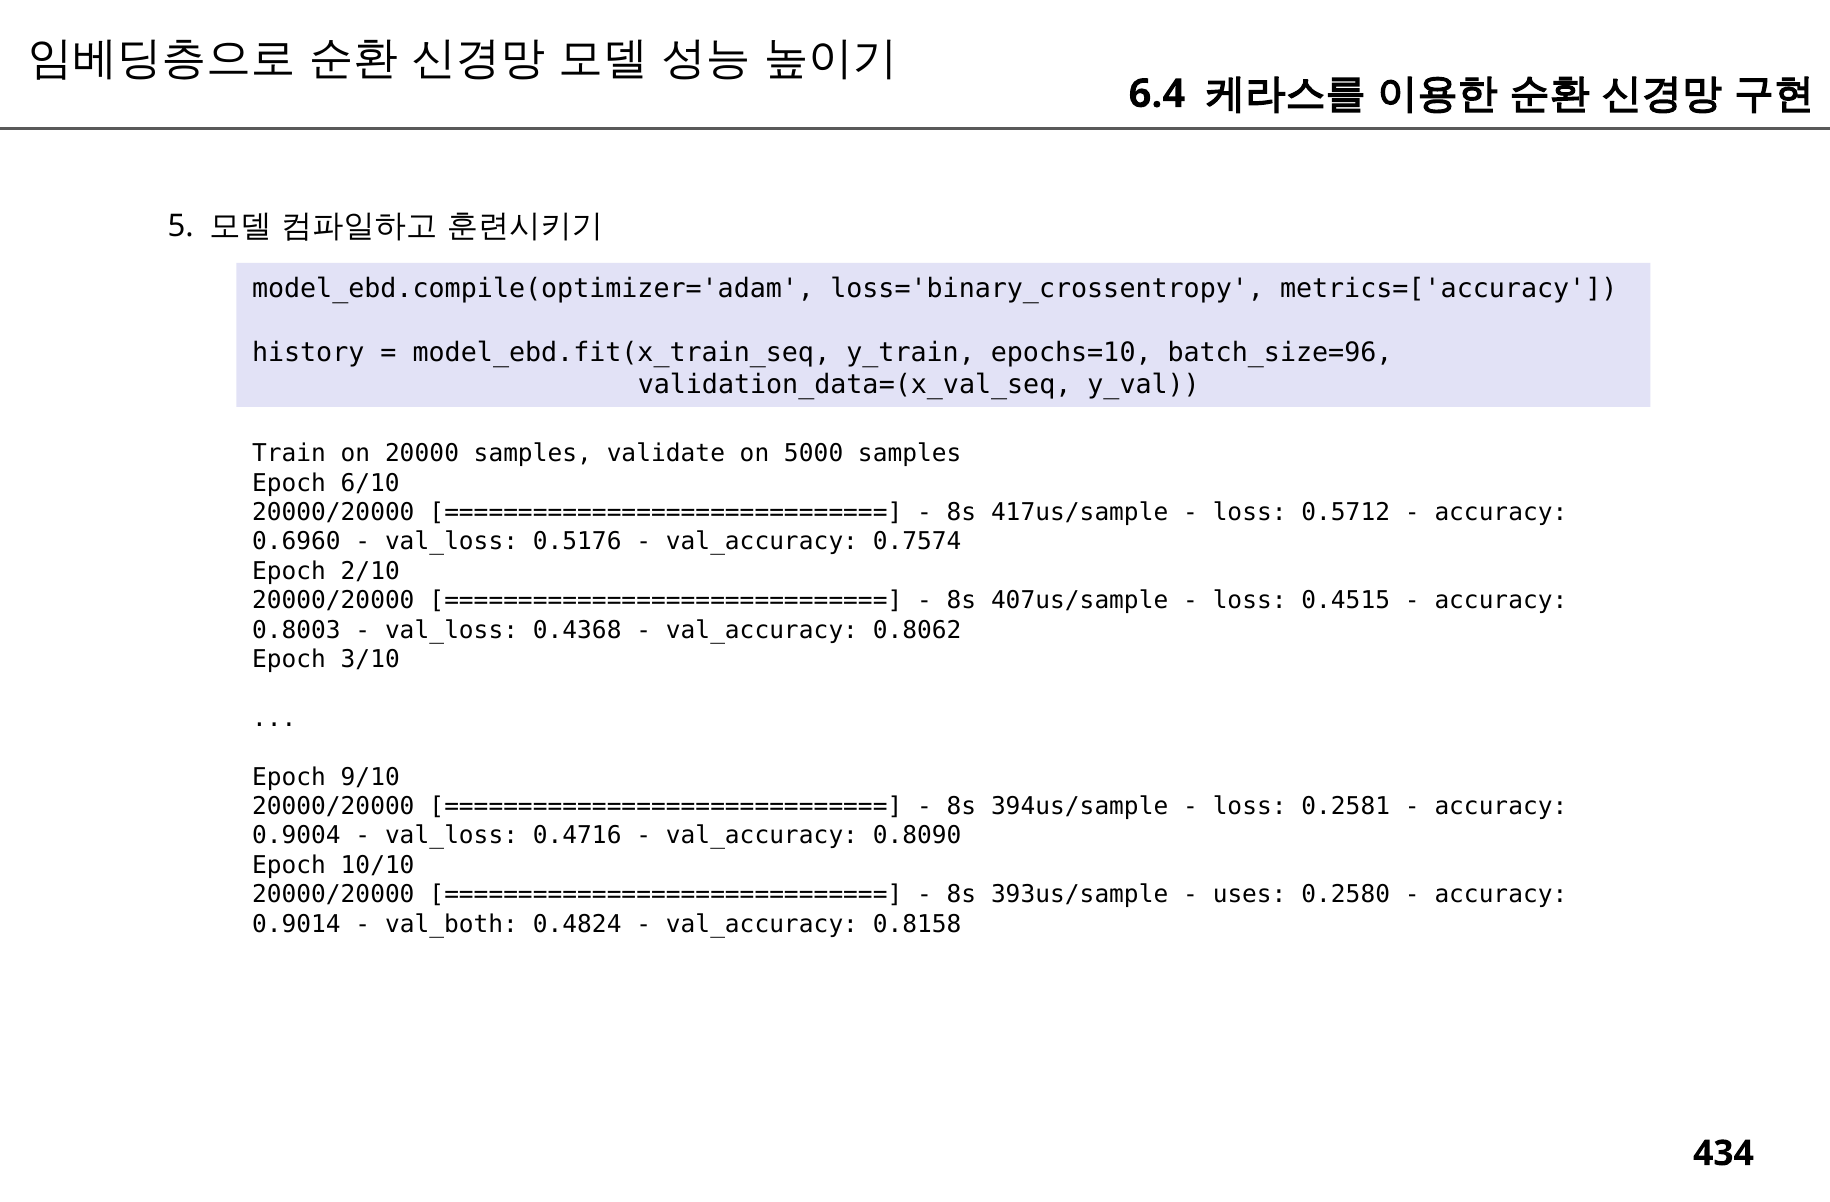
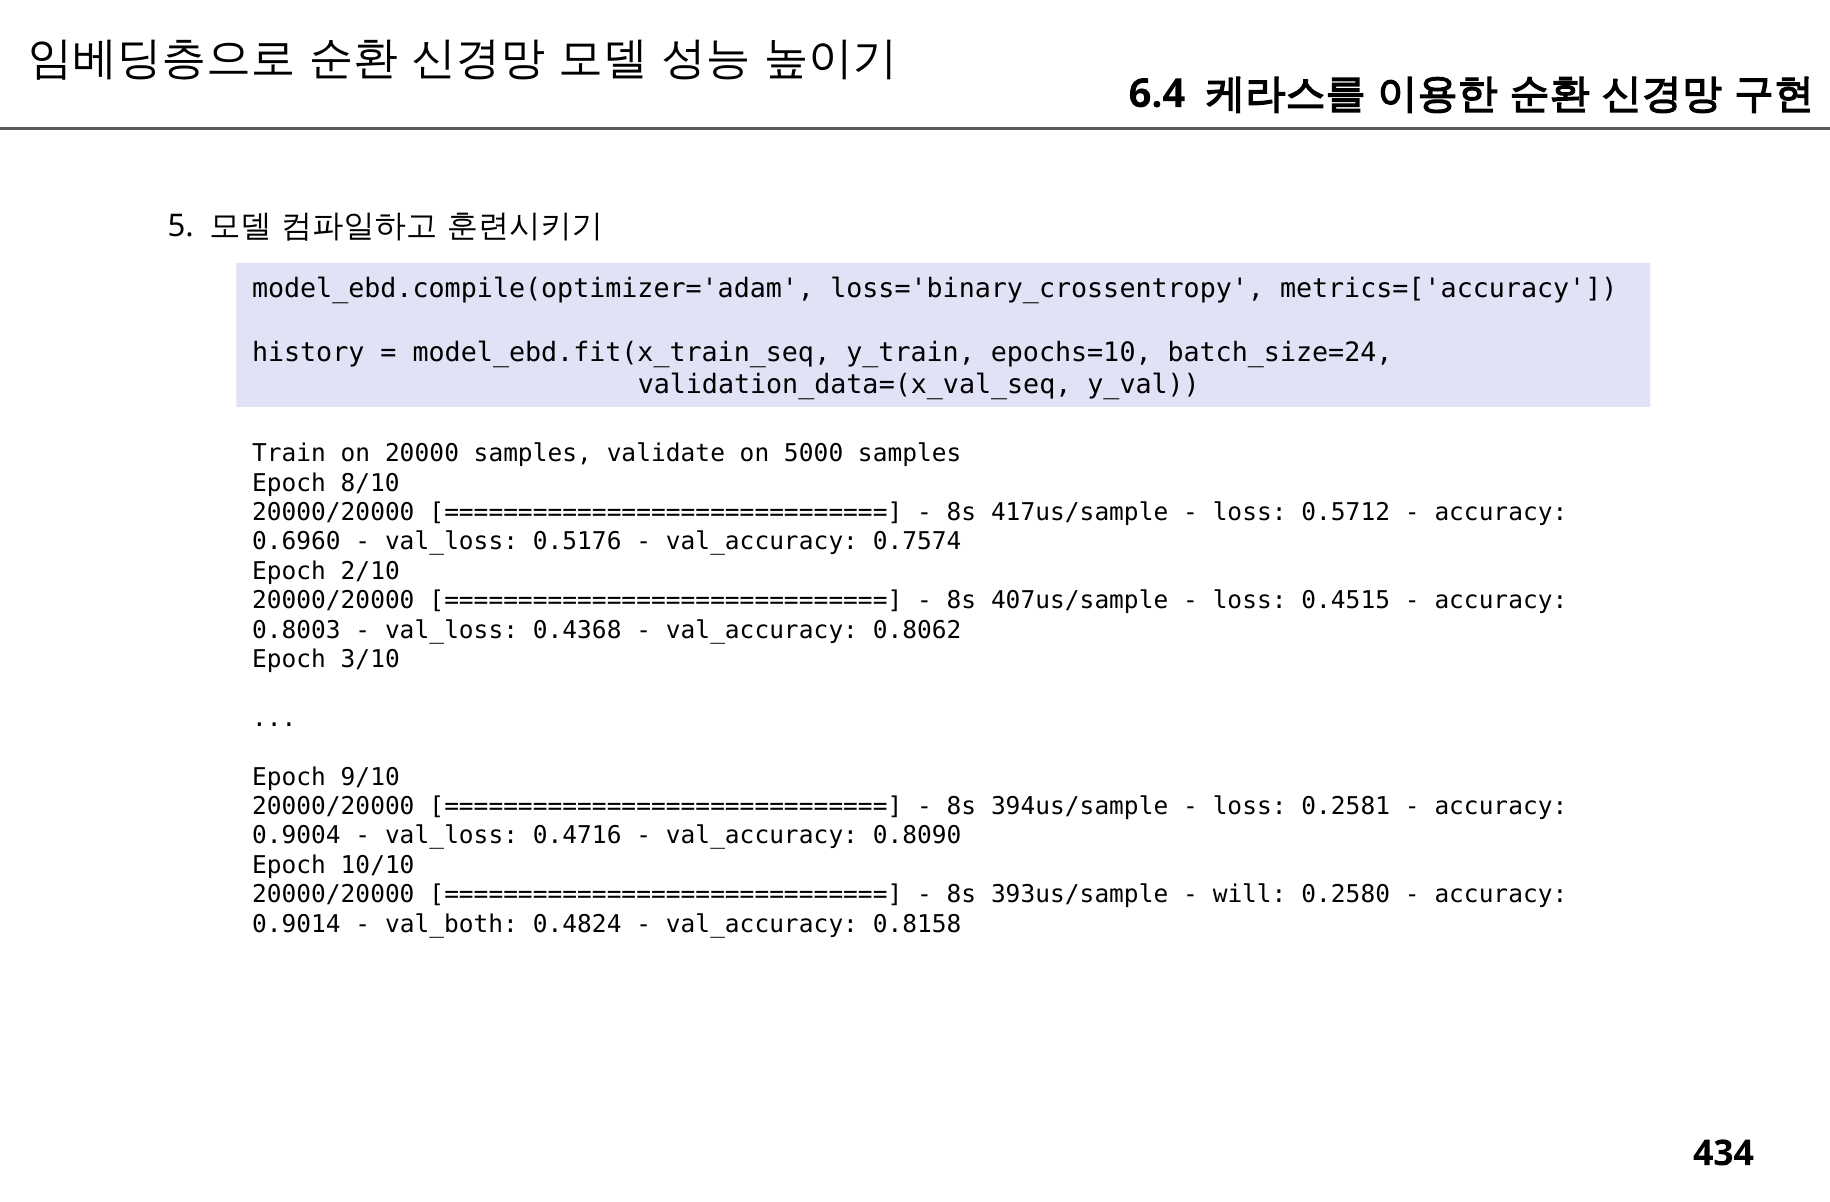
batch_size=96: batch_size=96 -> batch_size=24 (1280, 353)
6/10: 6/10 -> 8/10 (370, 483)
uses: uses -> will (1250, 895)
